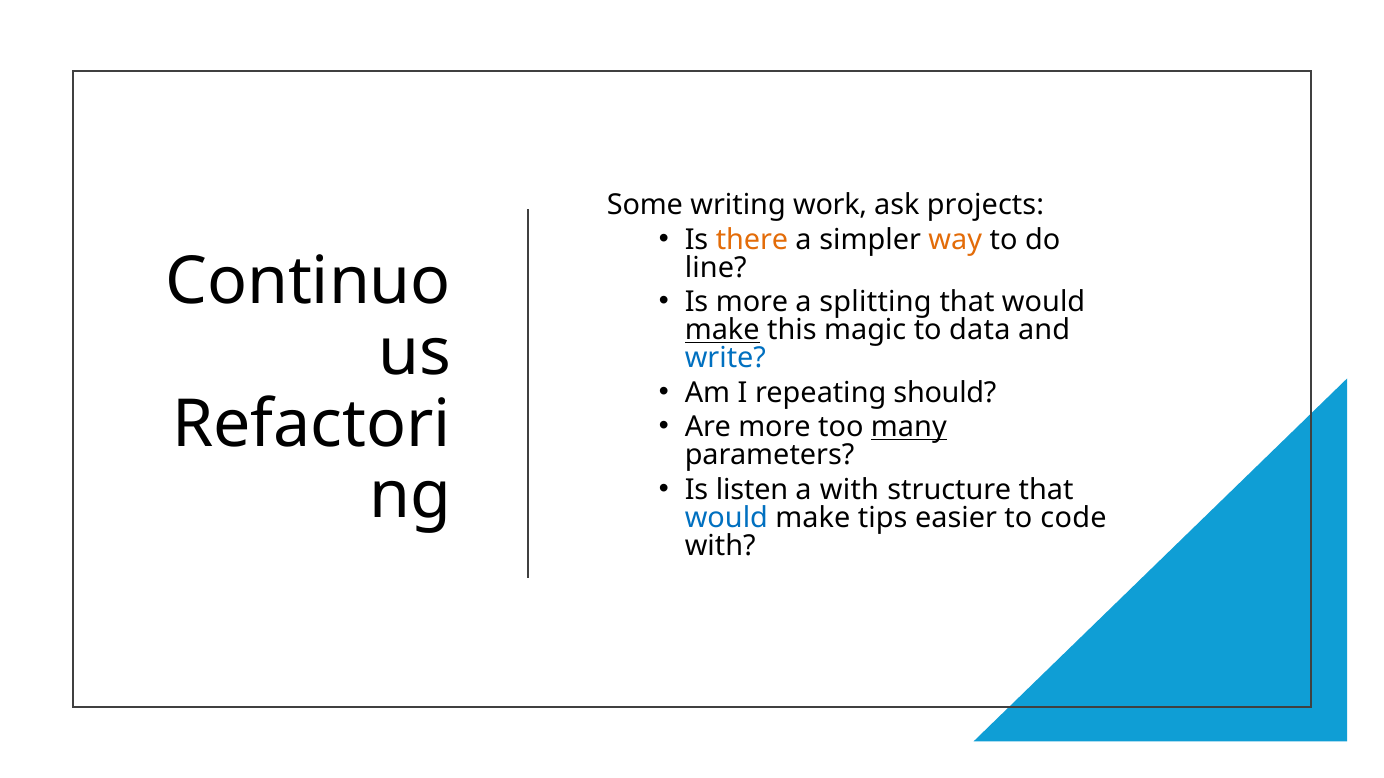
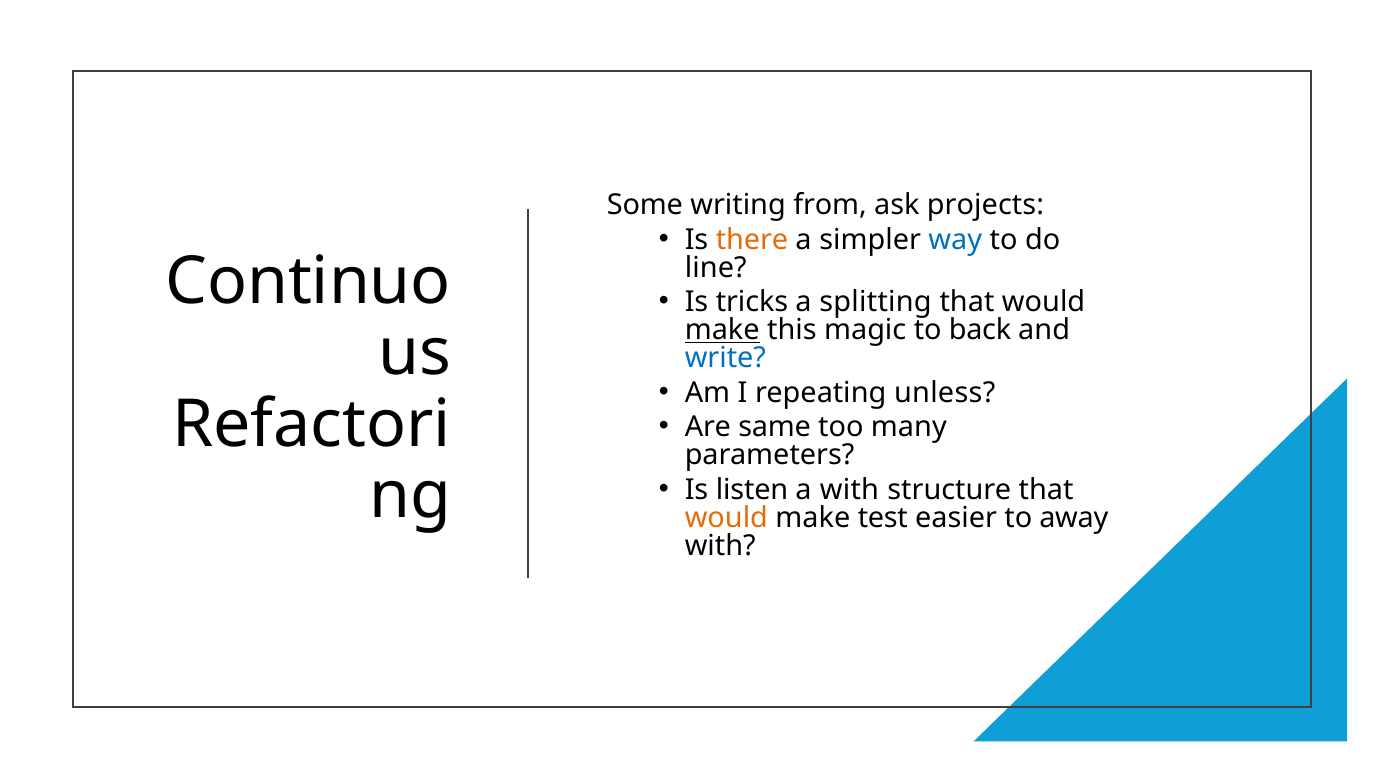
work: work -> from (830, 205)
way colour: orange -> blue (955, 240)
Is more: more -> tricks (752, 302)
data: data -> back (980, 330)
should: should -> unless (945, 393)
Are more: more -> same (775, 427)
many underline: present -> none (909, 427)
would colour: blue -> orange (726, 518)
tips: tips -> test (883, 518)
code: code -> away (1074, 518)
